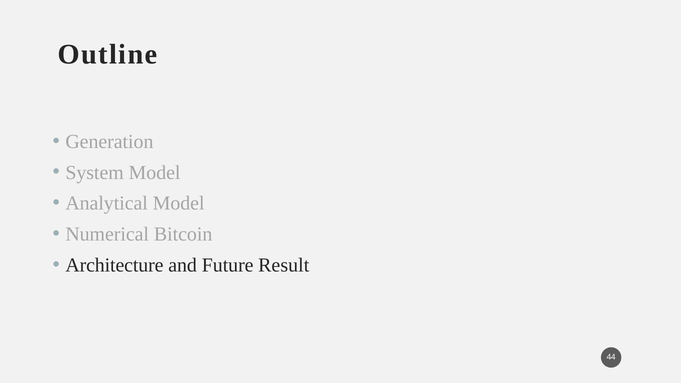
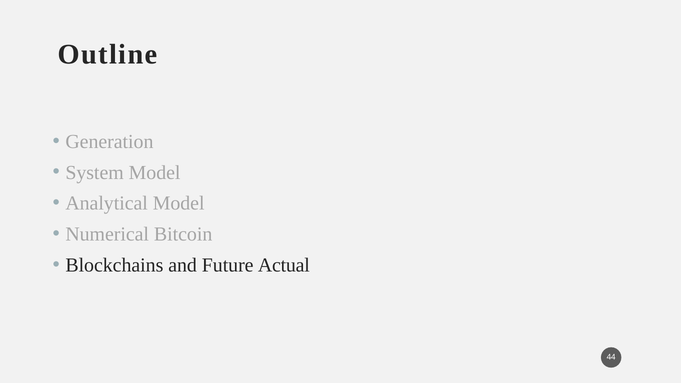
Architecture: Architecture -> Blockchains (114, 265)
Result: Result -> Actual (284, 265)
